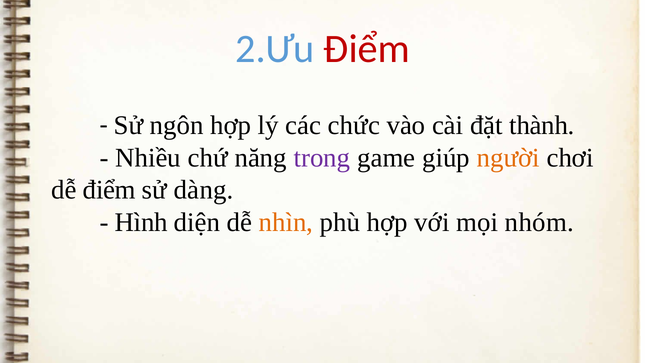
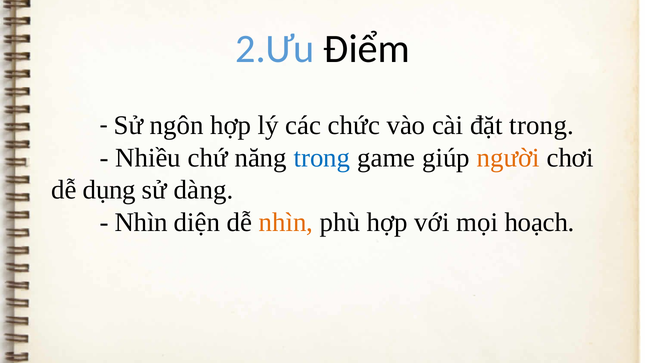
Điểm colour: red -> black (367, 49)
đặt thành: thành -> trong (542, 125)
trong colour: purple -> blue (322, 158)
dễ điểm: điểm -> dụng (109, 190)
Hình: Hình -> Nhìn (141, 222)
nhóm: nhóm -> hoạch (540, 222)
